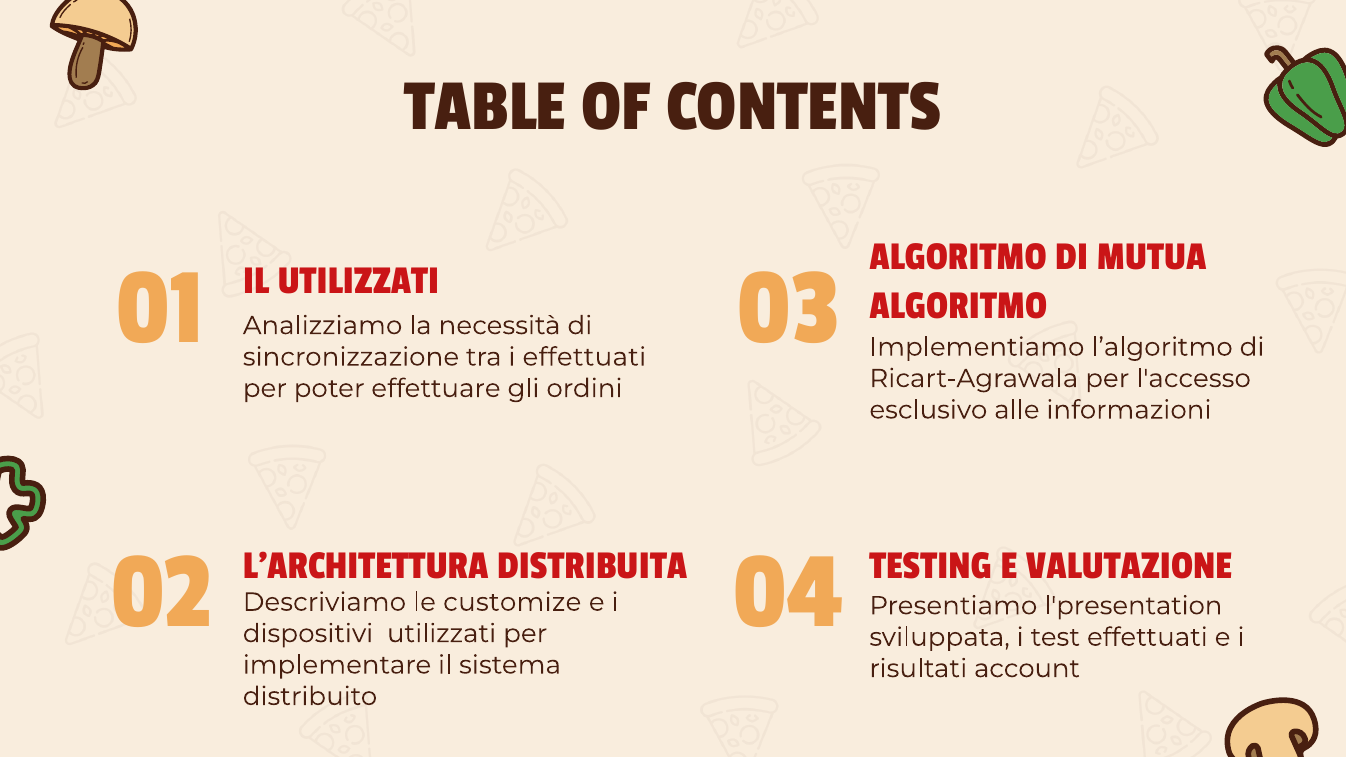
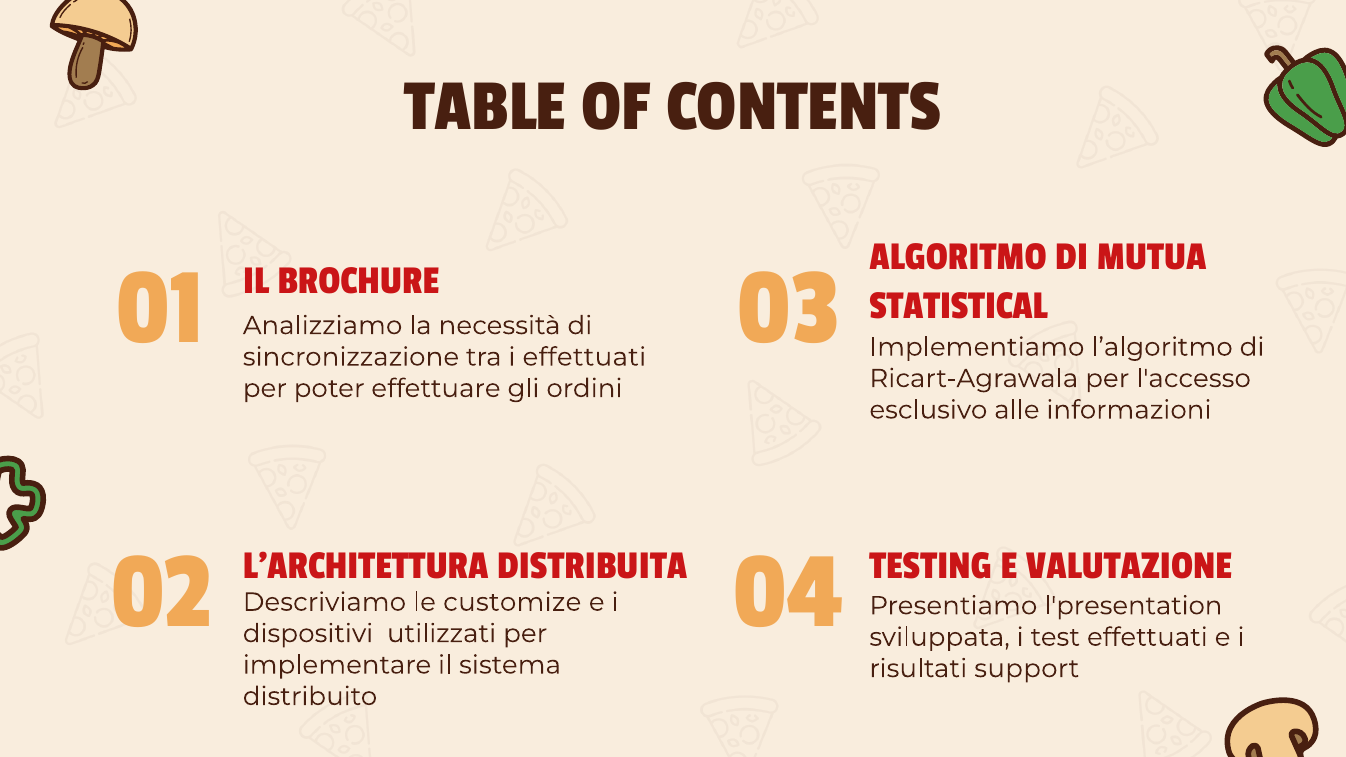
IL UTILIZZATI: UTILIZZATI -> BROCHURE (358, 280)
ALGORITMO: ALGORITMO -> STATISTICAL (958, 305)
account: account -> support (1027, 669)
